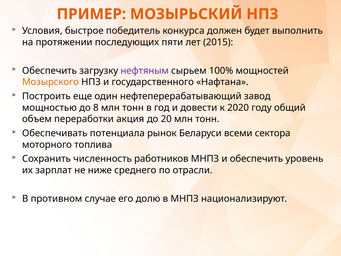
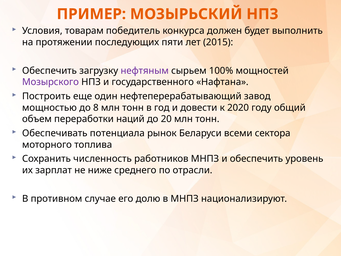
быстрое: быстрое -> товарам (84, 31)
Мозырского colour: orange -> purple (50, 82)
акция: акция -> наций (130, 119)
